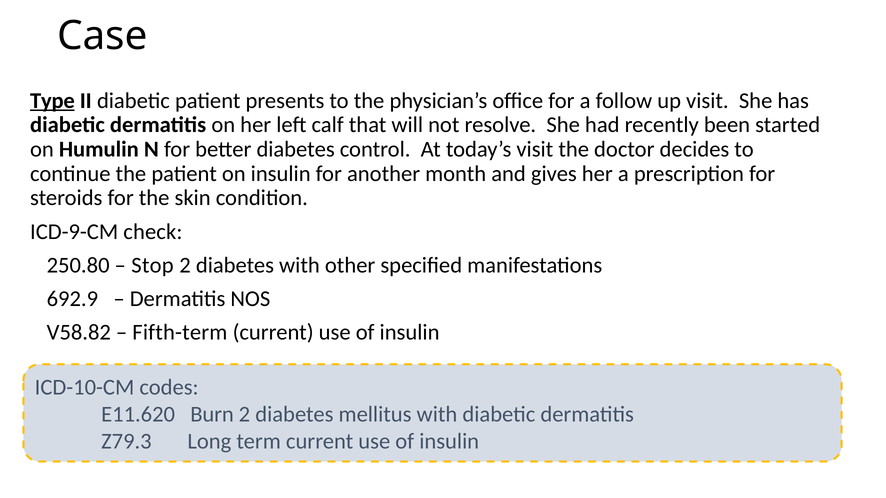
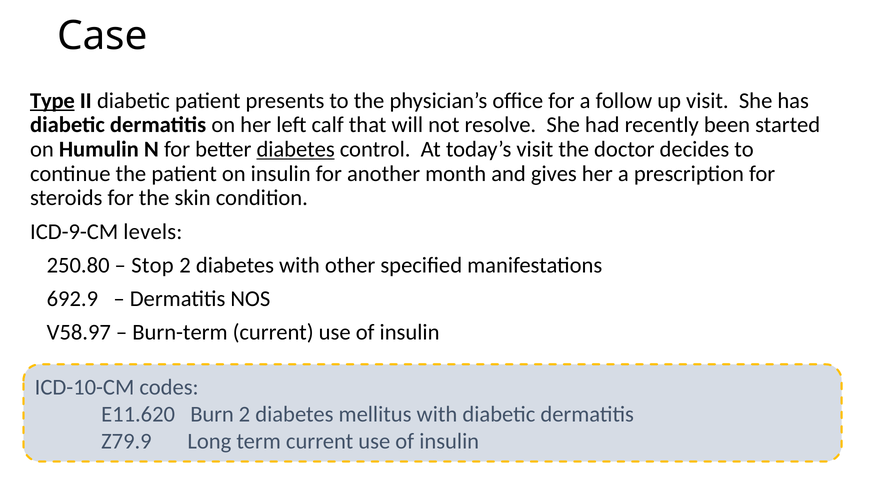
diabetes underline: none -> present (296, 149)
check: check -> levels (153, 232)
V58.82: V58.82 -> V58.97 (79, 333)
Fifth-term: Fifth-term -> Burn-term (180, 333)
Z79.3: Z79.3 -> Z79.9 (126, 442)
